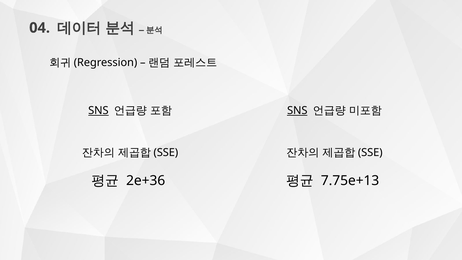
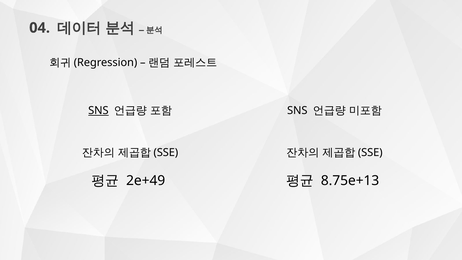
SNS underline: present -> none (297, 110)
2e+36: 2e+36 -> 2e+49 (146, 180)
7.75e+13: 7.75e+13 -> 8.75e+13 (350, 181)
